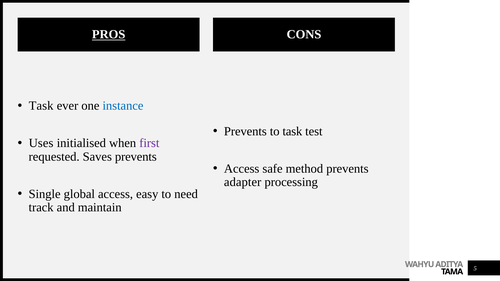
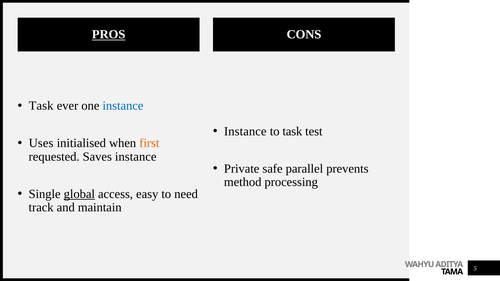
Prevents: Prevents -> Instance (245, 131)
first colour: purple -> orange (149, 143)
Saves prevents: prevents -> instance (136, 157)
Access: Access -> Private (242, 169)
method: method -> parallel (304, 169)
adapter: adapter -> method (243, 182)
global underline: none -> present (79, 194)
